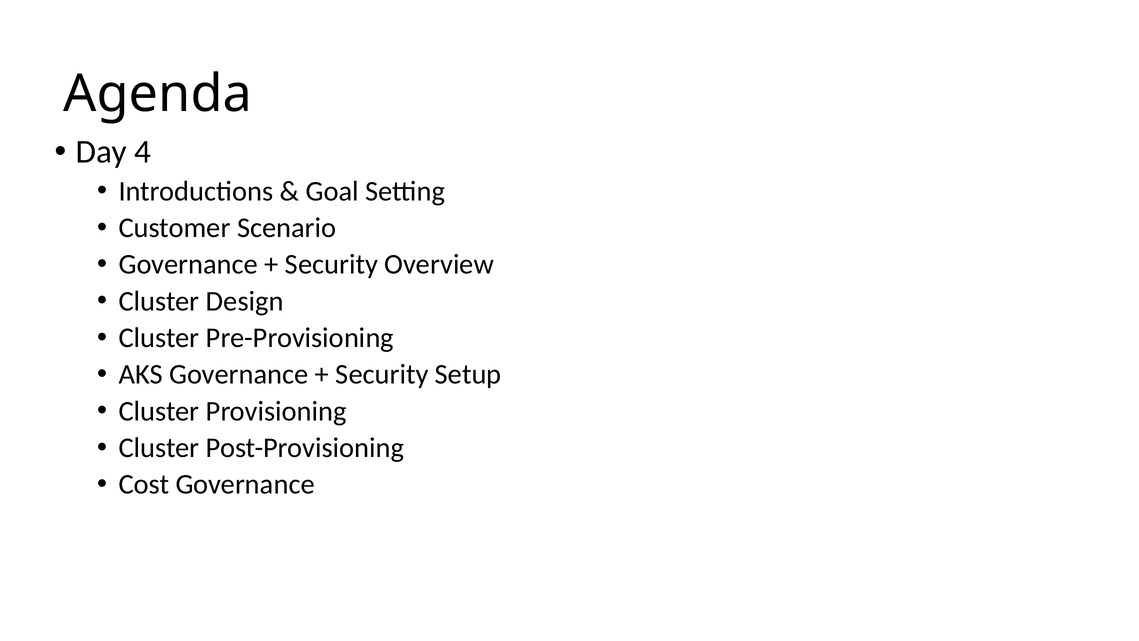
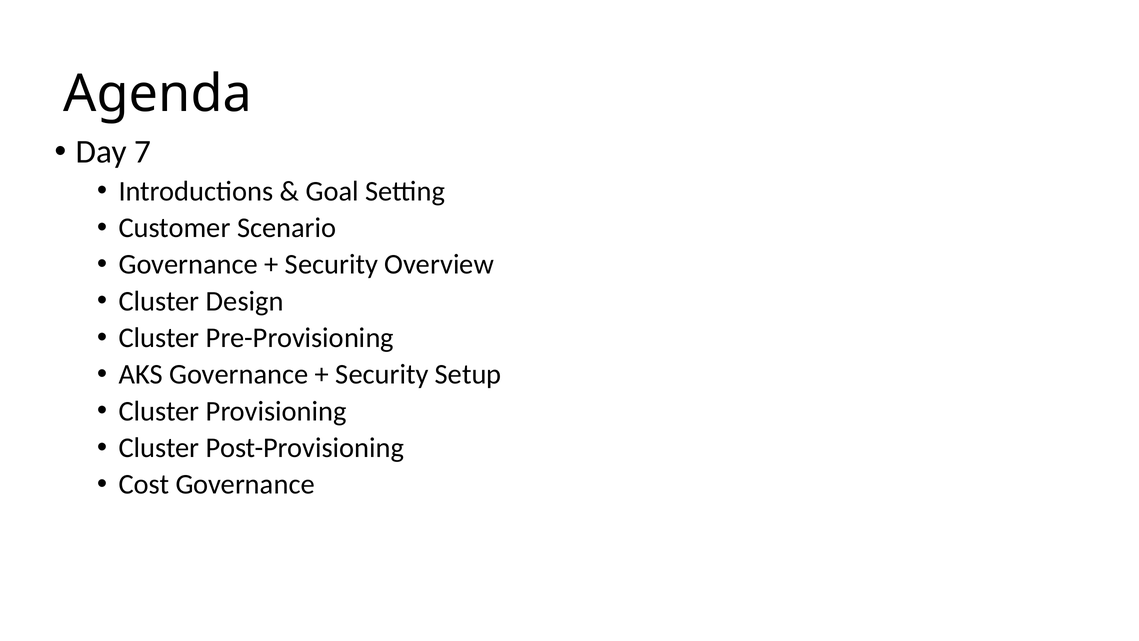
4: 4 -> 7 (142, 152)
